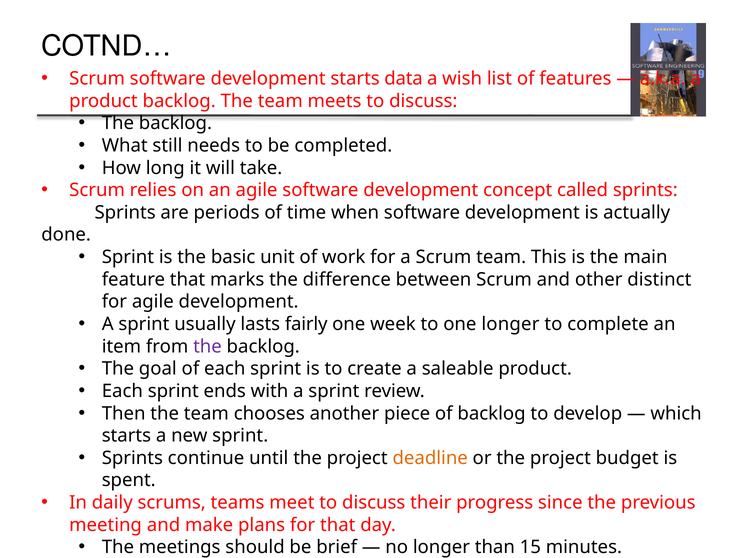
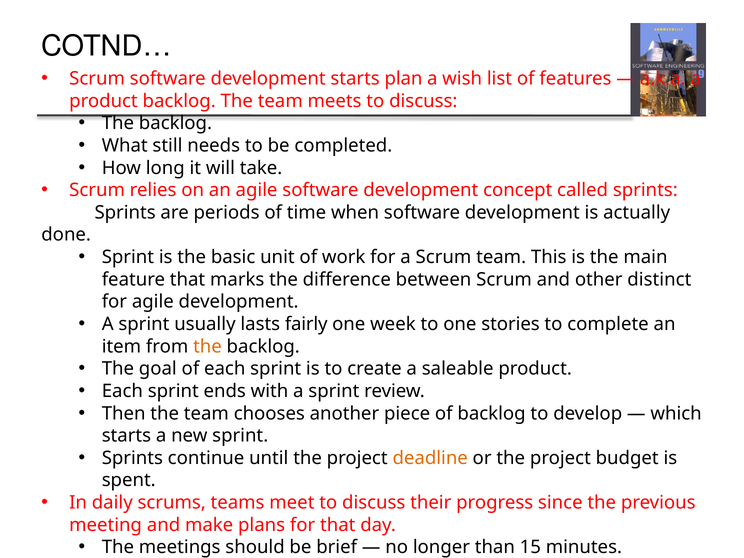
data: data -> plan (403, 79)
one longer: longer -> stories (511, 324)
the colour: purple -> orange (207, 346)
